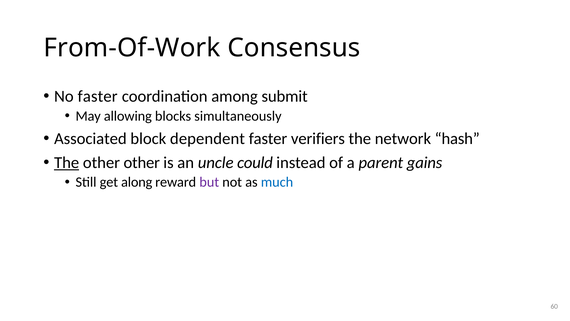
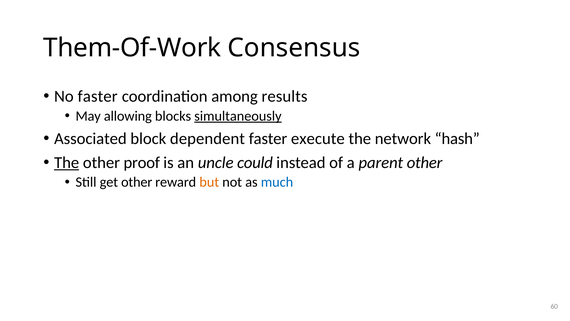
From-Of-Work: From-Of-Work -> Them-Of-Work (132, 48)
submit: submit -> results (284, 96)
simultaneously underline: none -> present (238, 116)
verifiers: verifiers -> execute (318, 139)
other other: other -> proof (142, 162)
parent gains: gains -> other (425, 162)
get along: along -> other (137, 182)
but colour: purple -> orange (209, 182)
